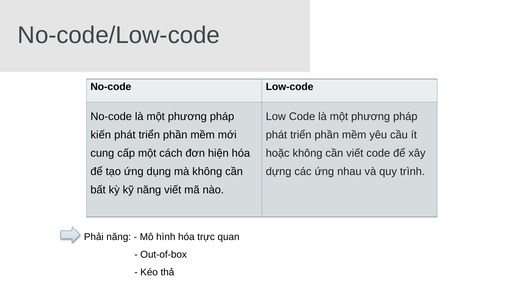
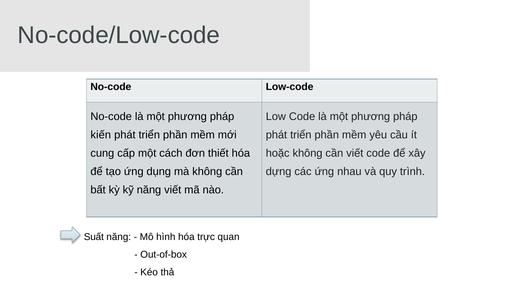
hiện: hiện -> thiết (218, 153)
Phải: Phải -> Suất (94, 237)
